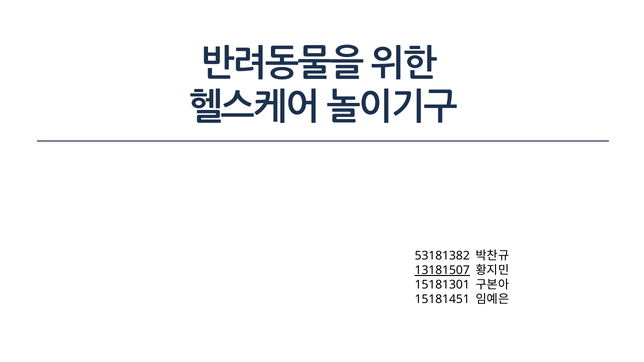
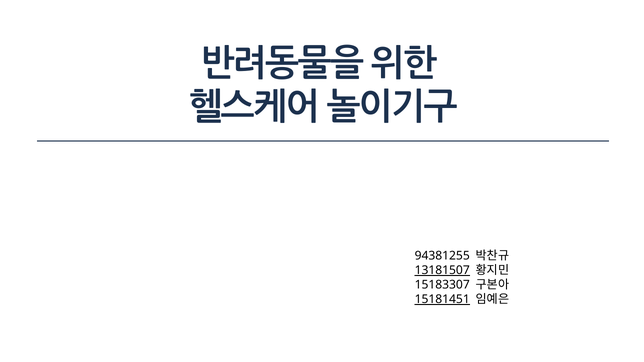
53181382: 53181382 -> 94381255 (442, 256)
15181301: 15181301 -> 15183307 (442, 285)
15181451 underline: none -> present (442, 299)
